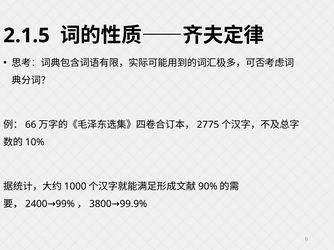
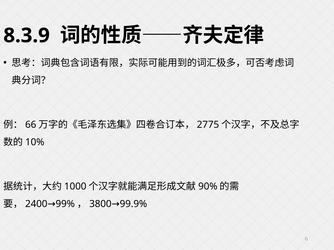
2.1.5: 2.1.5 -> 8.3.9 (27, 36)
